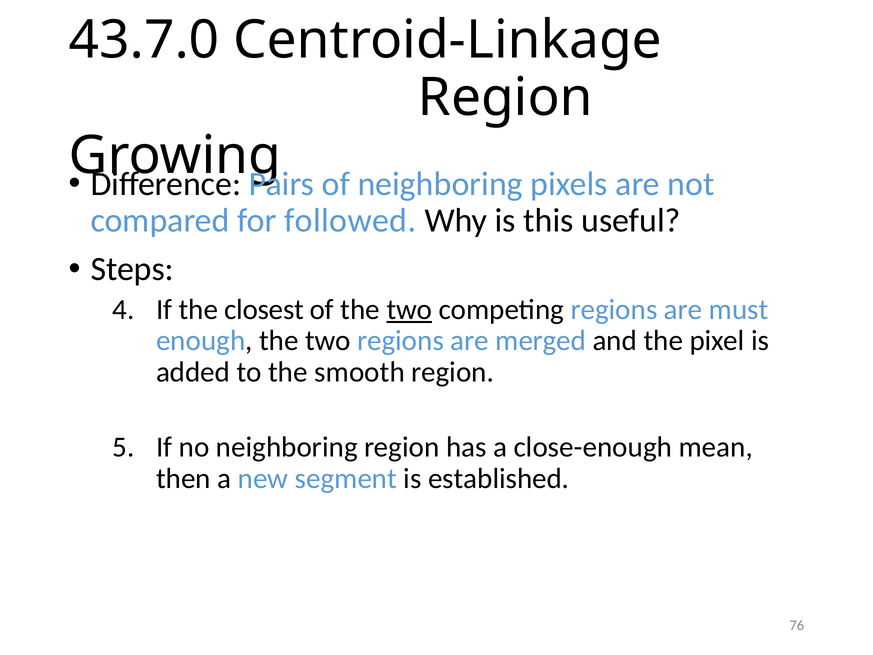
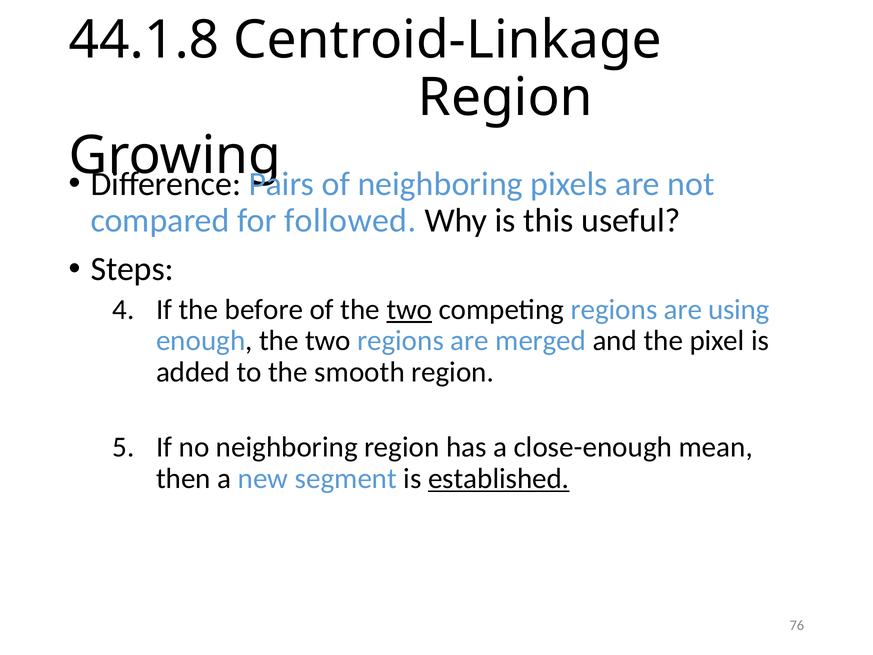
43.7.0: 43.7.0 -> 44.1.8 (144, 40)
closest: closest -> before (264, 309)
must: must -> using (739, 309)
established underline: none -> present (499, 478)
